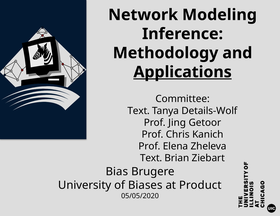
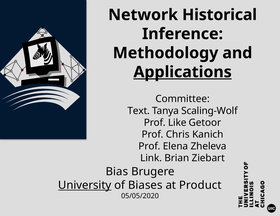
Modeling: Modeling -> Historical (220, 15)
Details-Wolf: Details-Wolf -> Scaling-Wolf (209, 111)
Jing: Jing -> Like (177, 123)
Text: Text -> Link (151, 158)
University underline: none -> present (85, 186)
